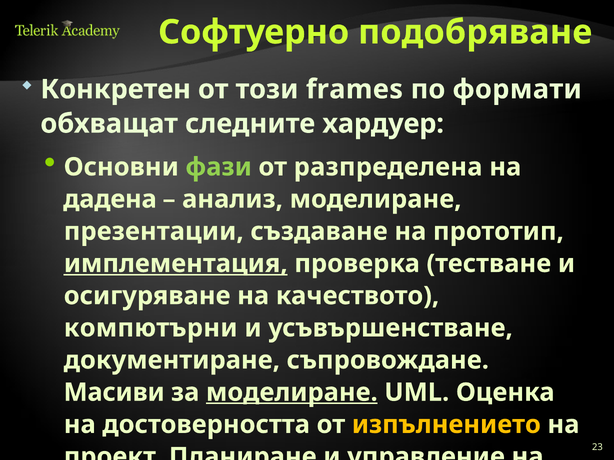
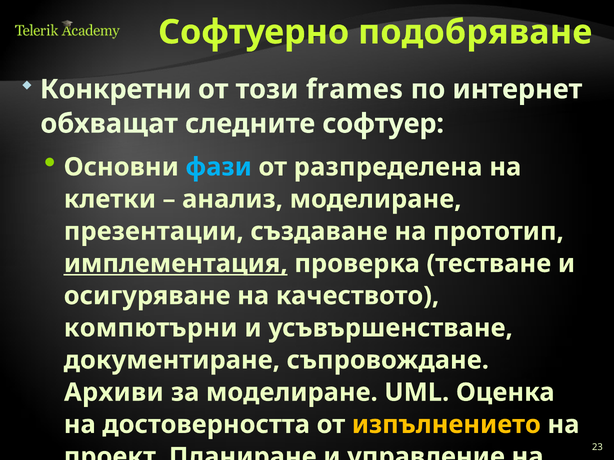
Конкретен: Конкретен -> Конкретни (116, 89)
формати: формати -> интернет (517, 89)
хардуер: хардуер -> софтуер (383, 124)
фази colour: light green -> light blue (219, 167)
дадена: дадена -> клетки (110, 199)
Масиви: Масиви -> Архиви (114, 393)
моделиране underline: present -> none (292, 393)
